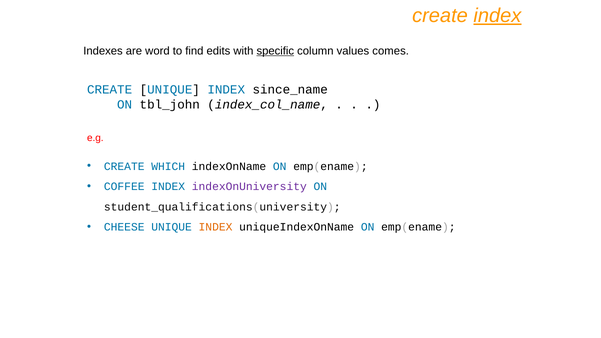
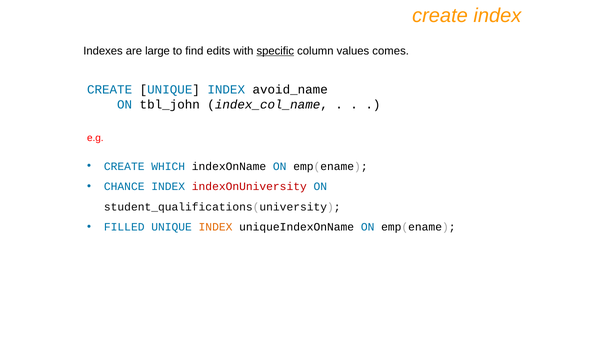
index underline: present -> none (497, 16)
word: word -> large (158, 51)
since_name: since_name -> avoid_name (290, 89)
COFFEE: COFFEE -> CHANCE (124, 187)
indexOnUniversity colour: purple -> red (249, 187)
CHEESE: CHEESE -> FILLED (124, 227)
